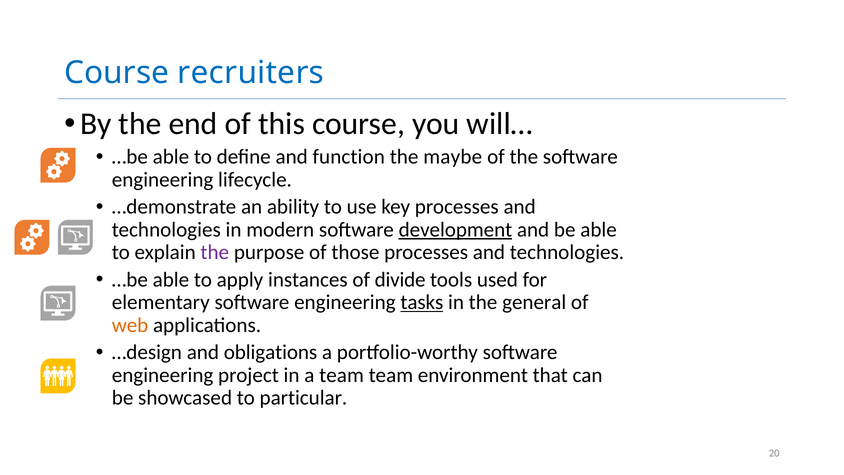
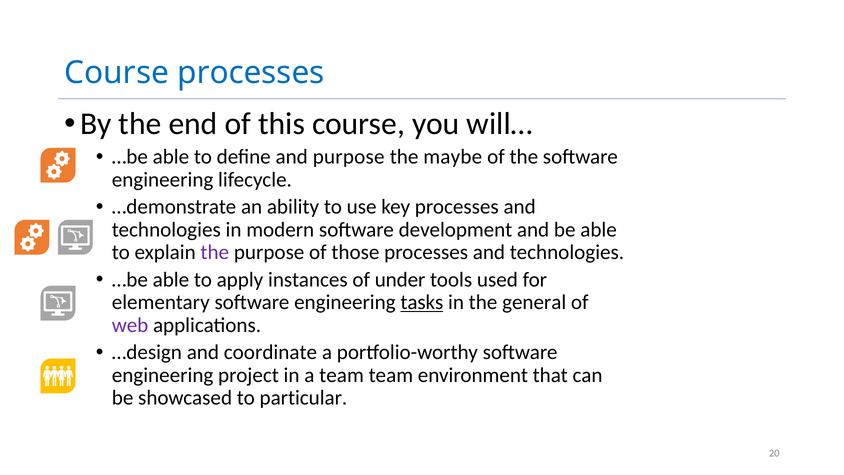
Course recruiters: recruiters -> processes (251, 73)
and function: function -> purpose (349, 157)
development underline: present -> none (455, 230)
divide: divide -> under (400, 280)
web colour: orange -> purple (130, 325)
obligations: obligations -> coordinate (270, 352)
